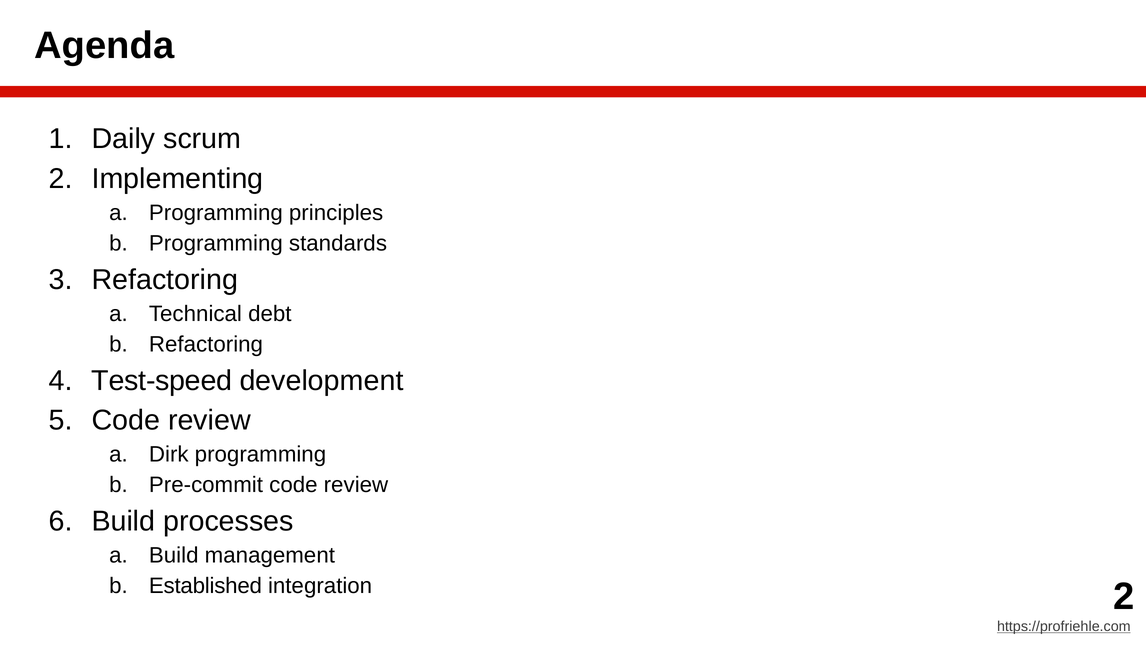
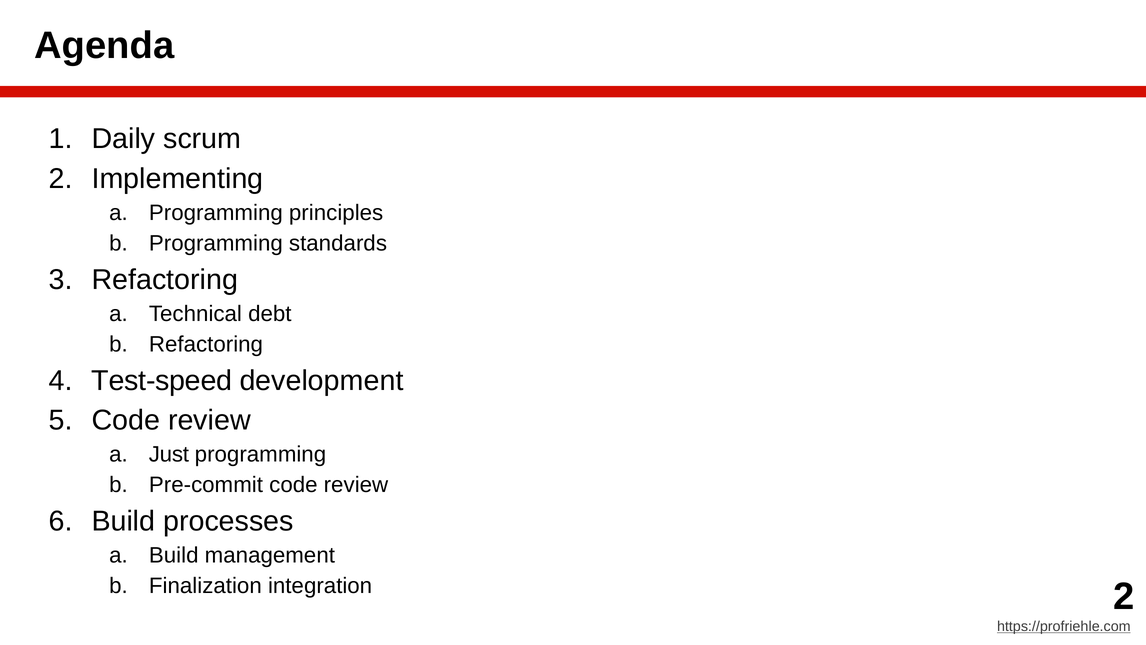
Dirk: Dirk -> Just (169, 454)
Established: Established -> Finalization (205, 586)
